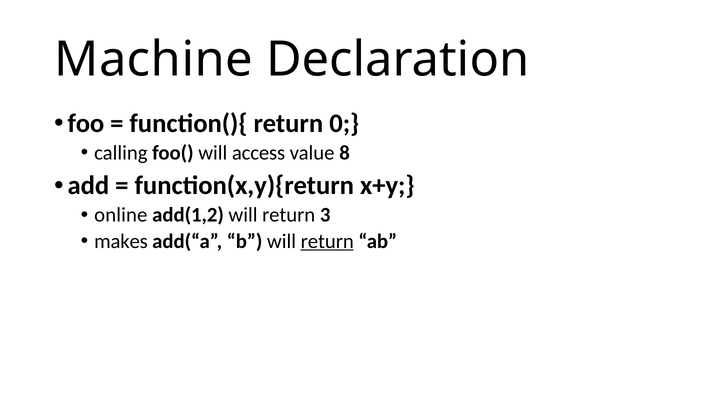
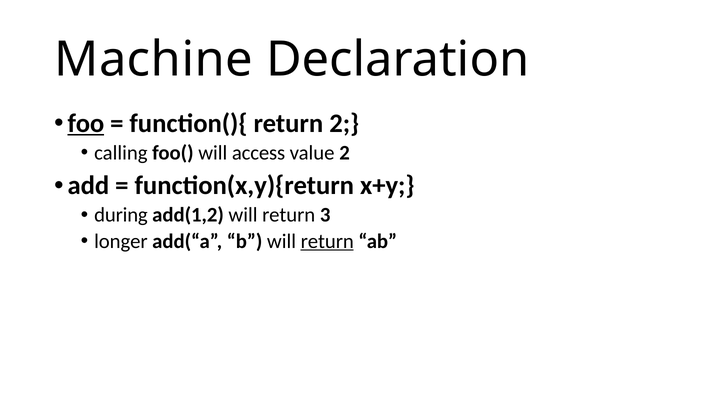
foo underline: none -> present (86, 123)
return 0: 0 -> 2 (344, 123)
value 8: 8 -> 2 (345, 153)
online: online -> during (121, 215)
makes: makes -> longer (121, 241)
